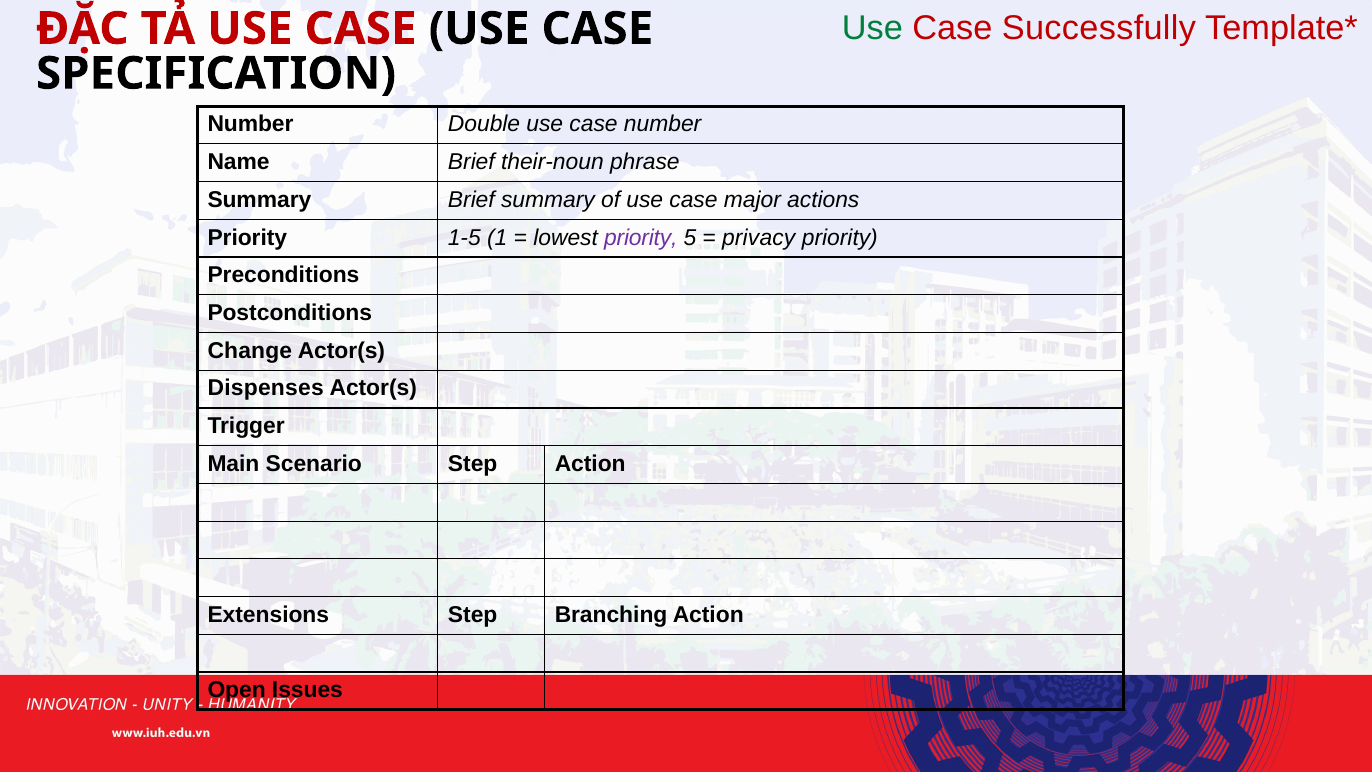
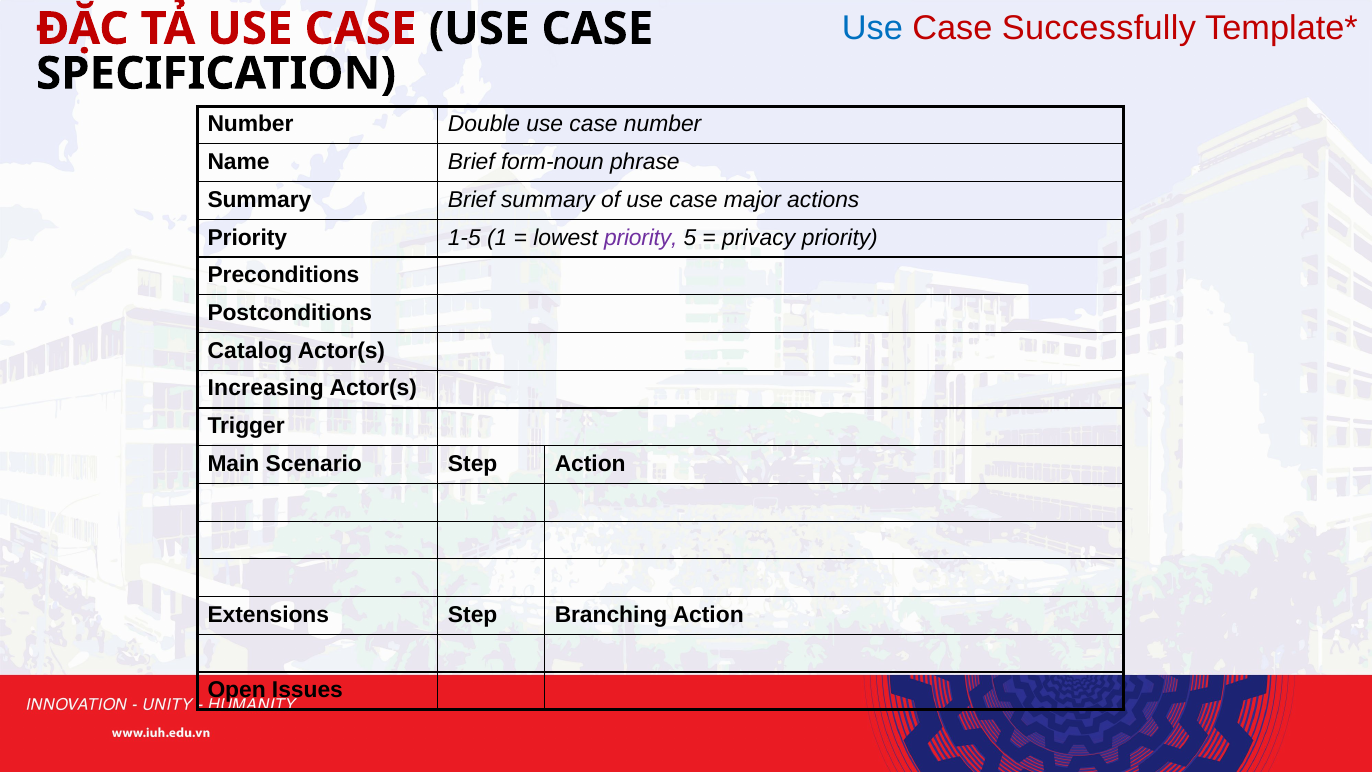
Use colour: green -> blue (872, 28)
their-noun: their-noun -> form-noun (552, 162)
Change: Change -> Catalog (250, 351)
Dispenses: Dispenses -> Increasing (266, 388)
